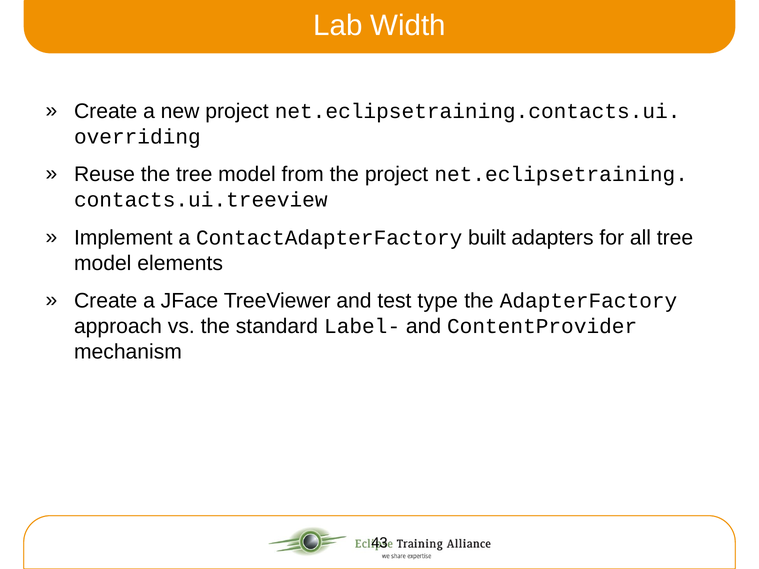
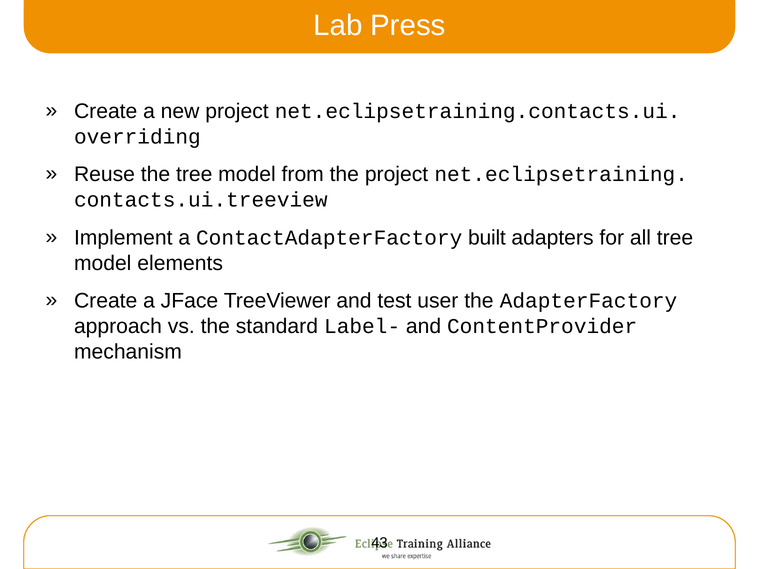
Width: Width -> Press (408, 26)
type: type -> user (438, 301)
